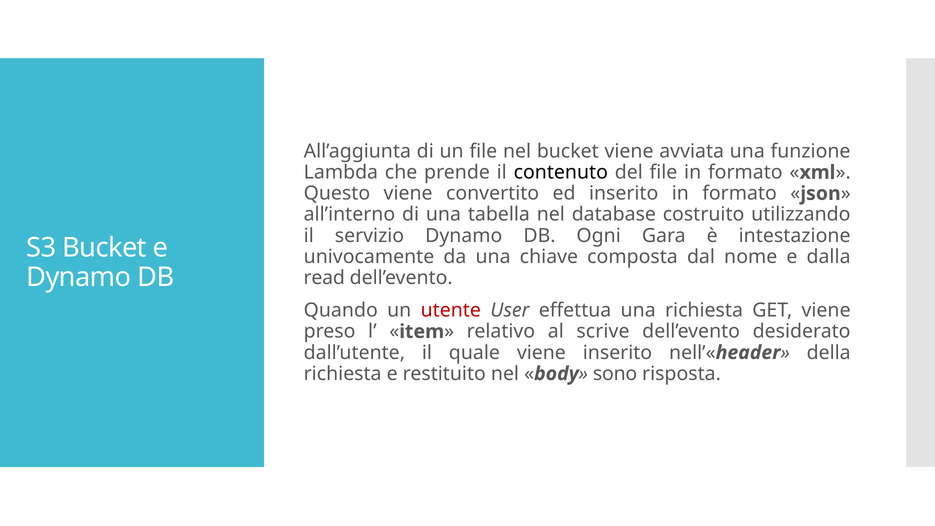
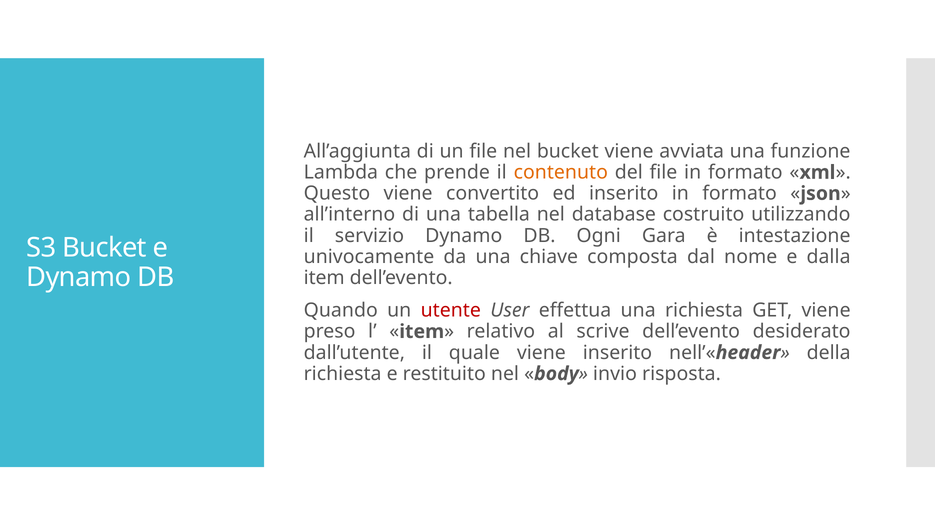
contenuto colour: black -> orange (561, 172)
read: read -> item (324, 278)
sono: sono -> invio (615, 374)
